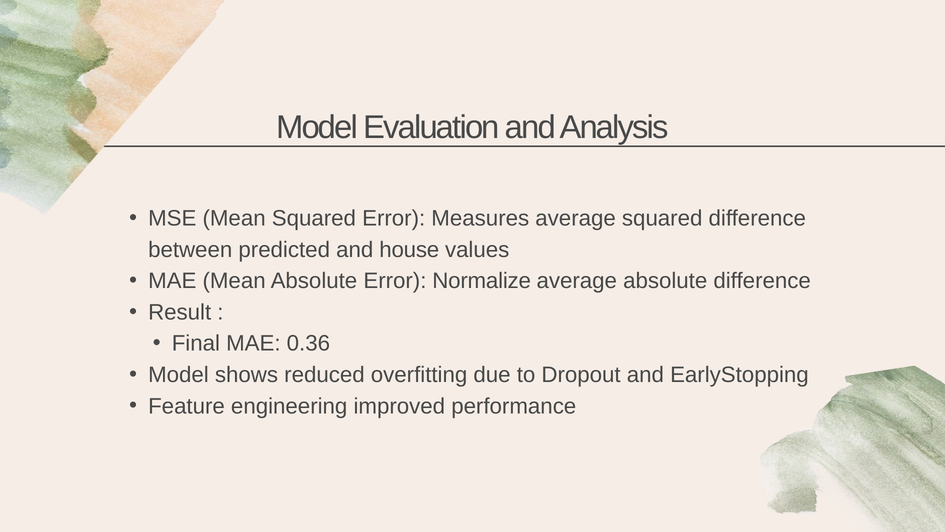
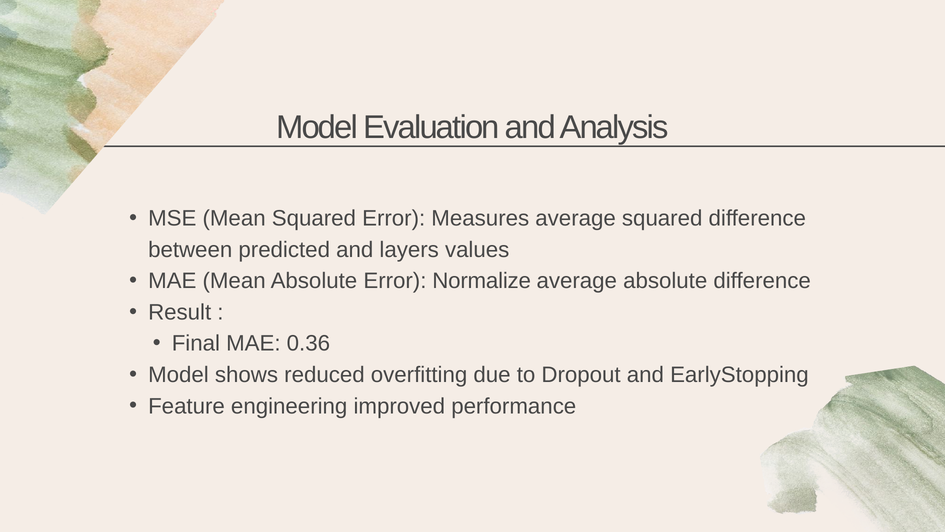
house: house -> layers (409, 250)
